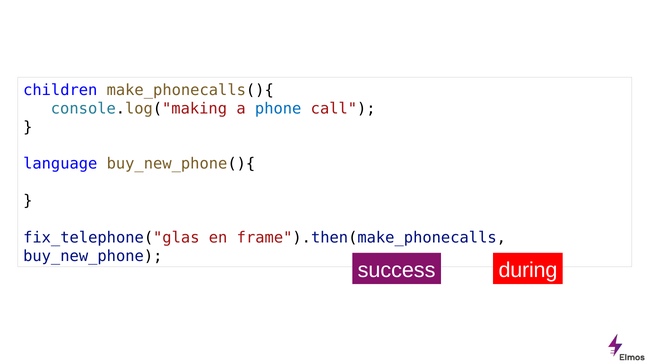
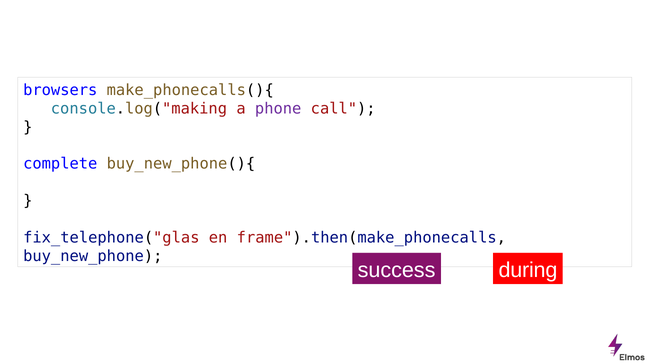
children: children -> browsers (60, 90)
phone colour: blue -> purple (278, 109)
language: language -> complete (60, 164)
